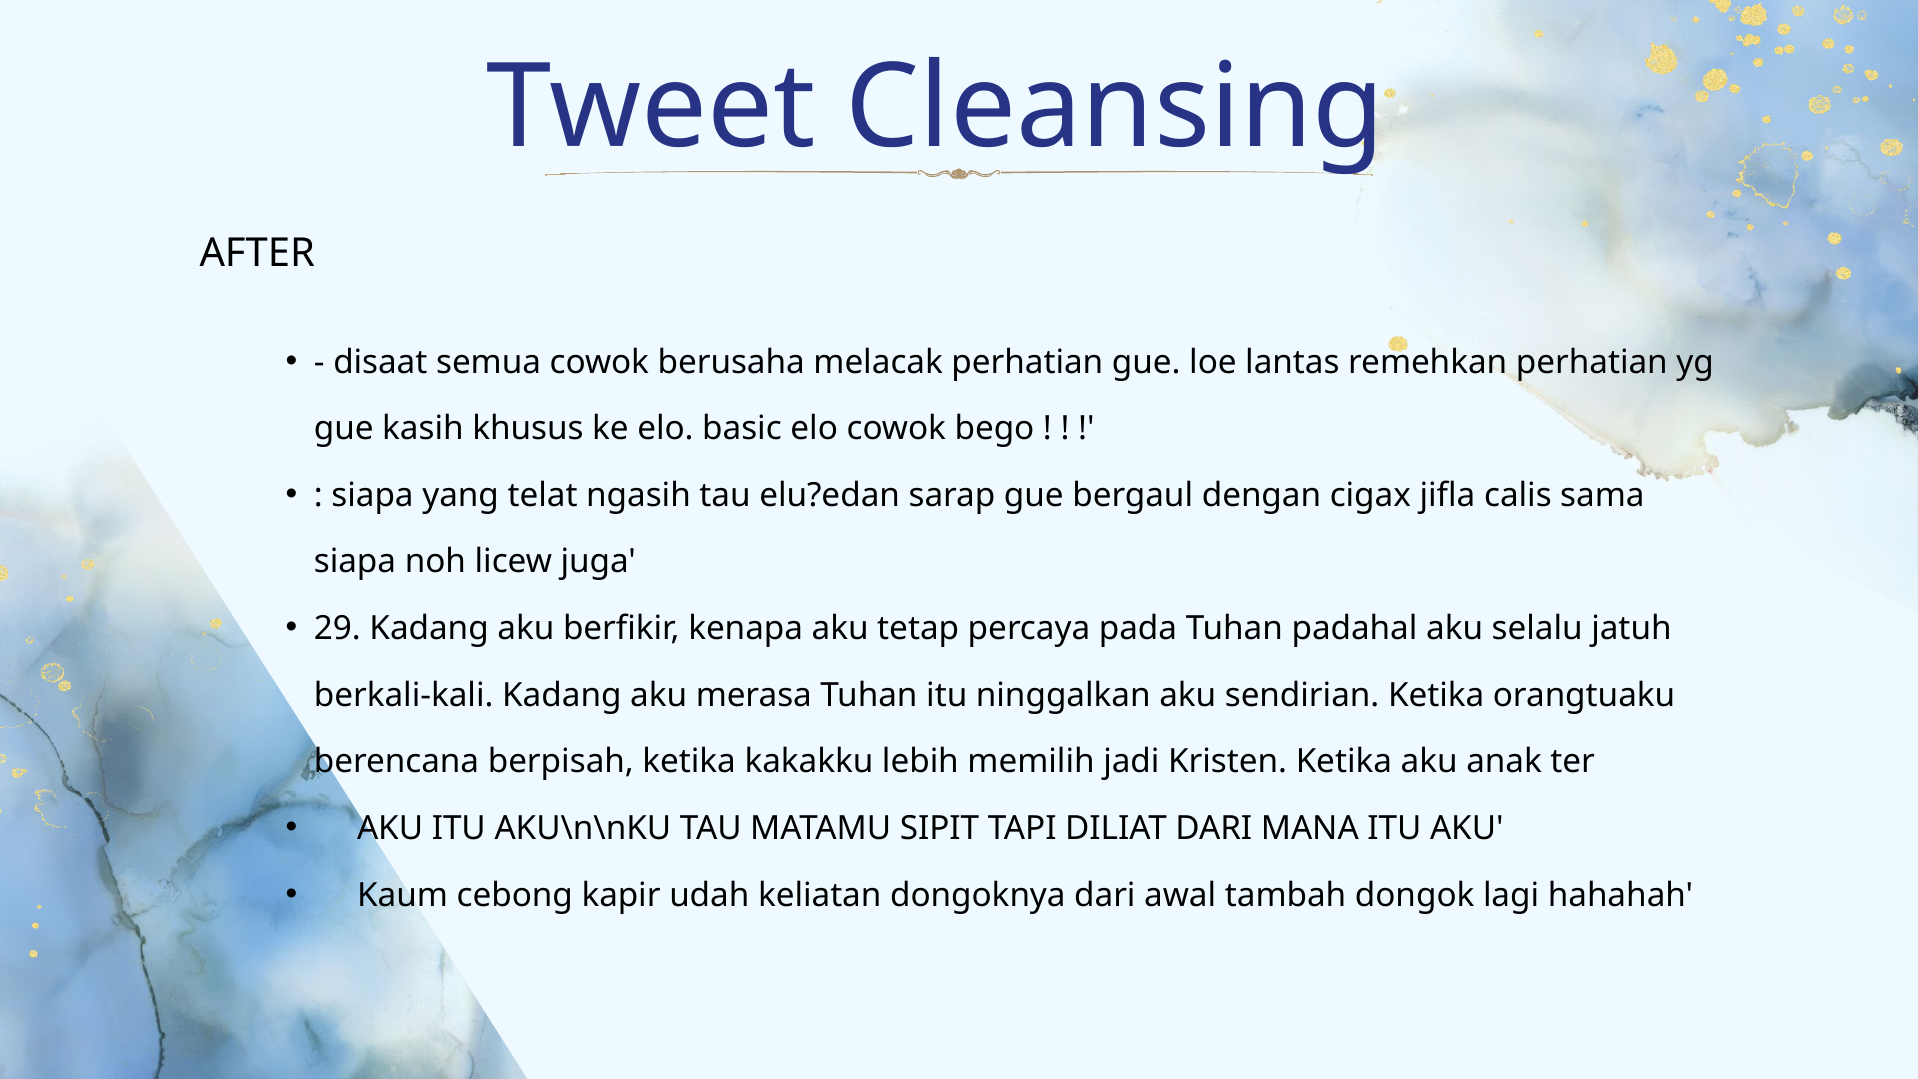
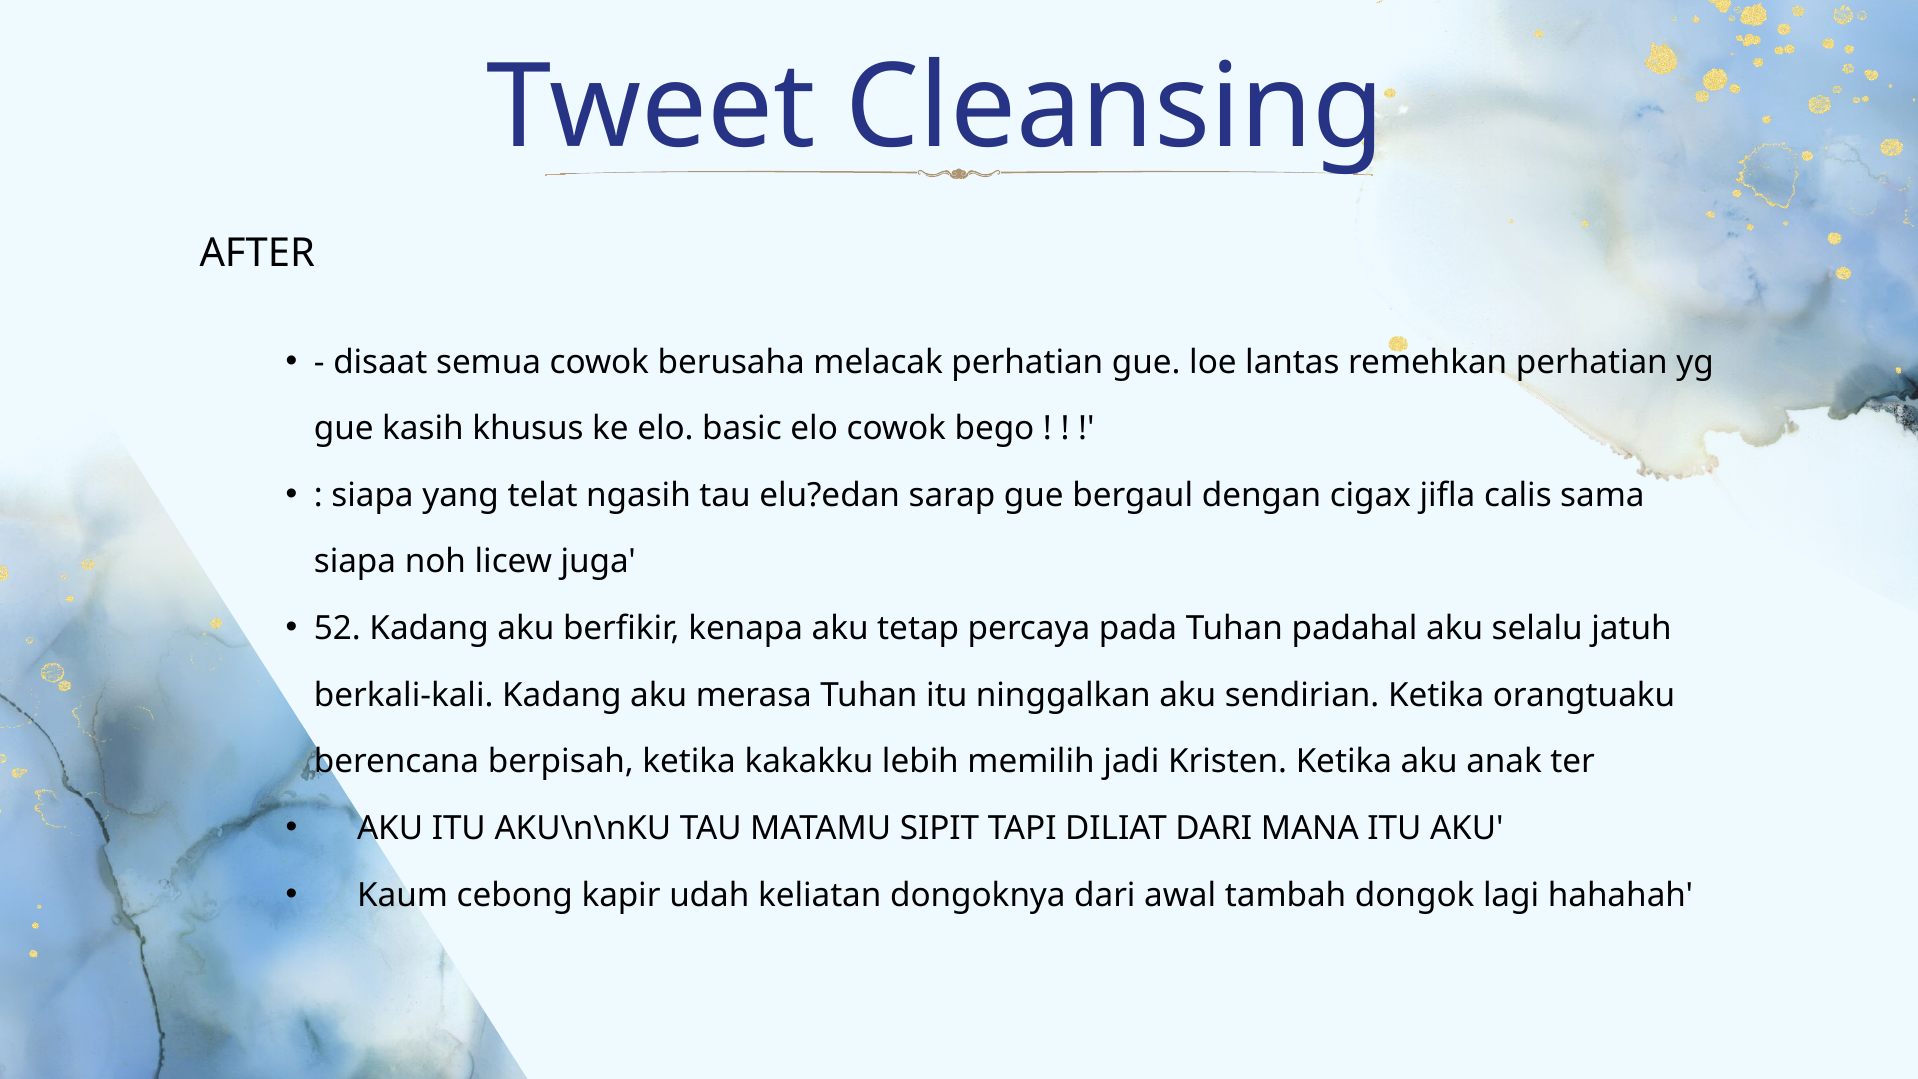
29: 29 -> 52 (337, 629)
